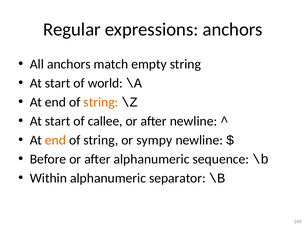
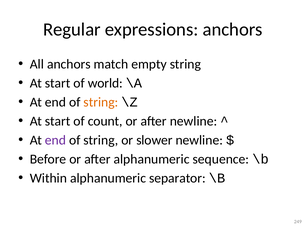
callee: callee -> count (105, 121)
end colour: orange -> purple (55, 140)
sympy: sympy -> slower (154, 140)
